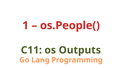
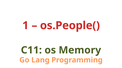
Outputs: Outputs -> Memory (80, 51)
